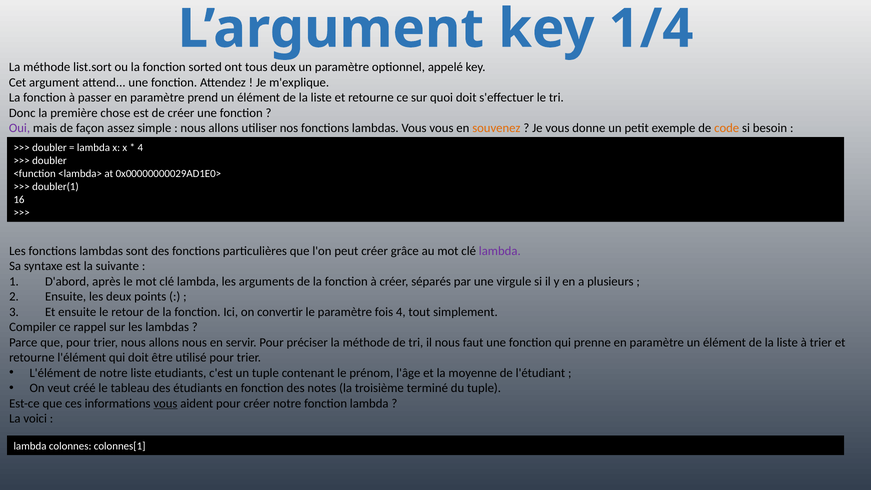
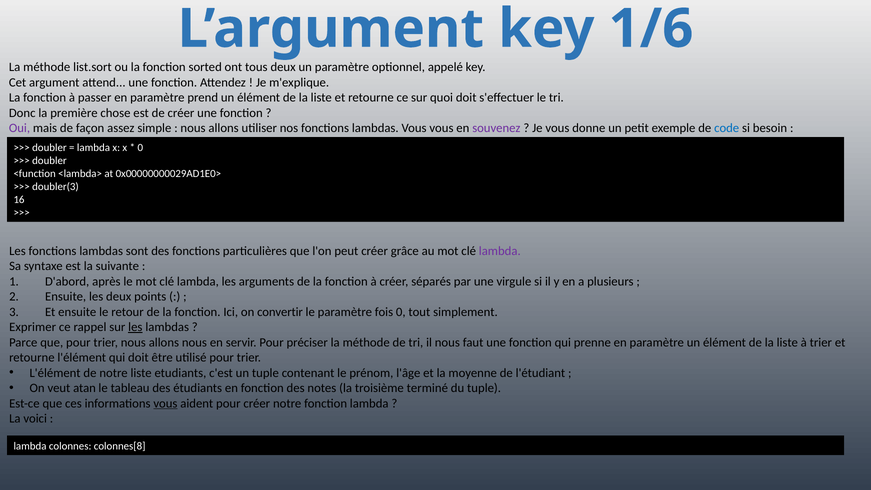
1/4: 1/4 -> 1/6 (651, 29)
souvenez colour: orange -> purple (496, 128)
code colour: orange -> blue (727, 128)
4: 4 -> 0 (140, 148)
doubler(1: doubler(1 -> doubler(3 (55, 187)
fois 4: 4 -> 0 (401, 312)
Compiler: Compiler -> Exprimer (33, 327)
les underline: none -> present (135, 327)
créé: créé -> atan (85, 388)
colonnes[1: colonnes[1 -> colonnes[8 (120, 446)
